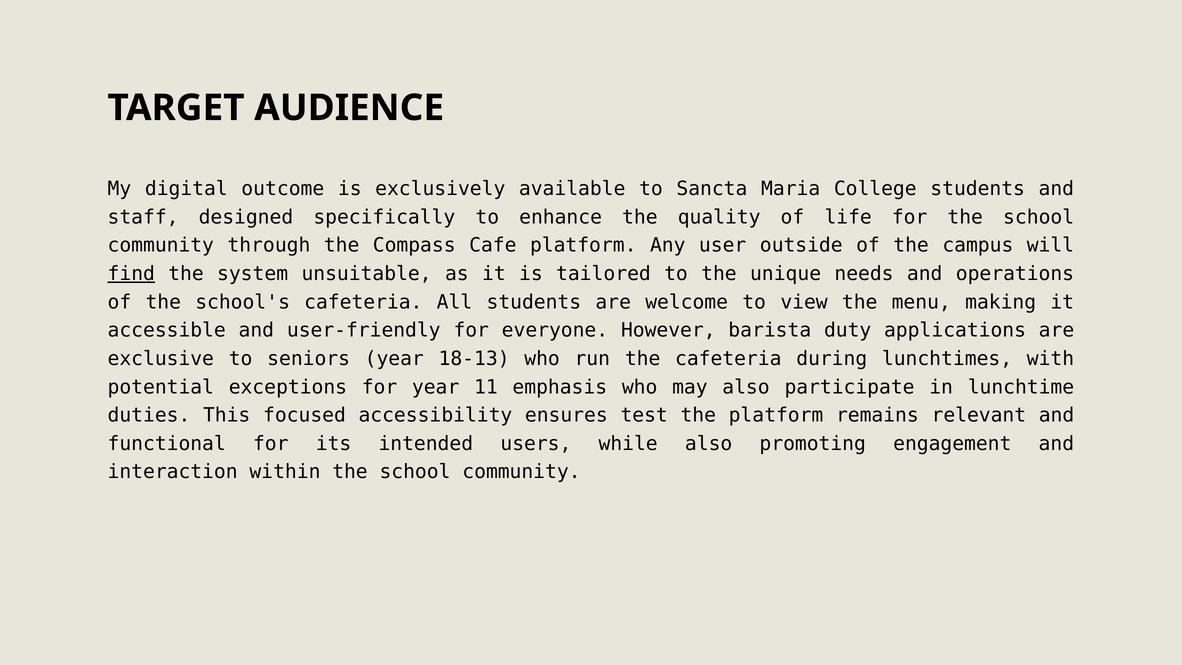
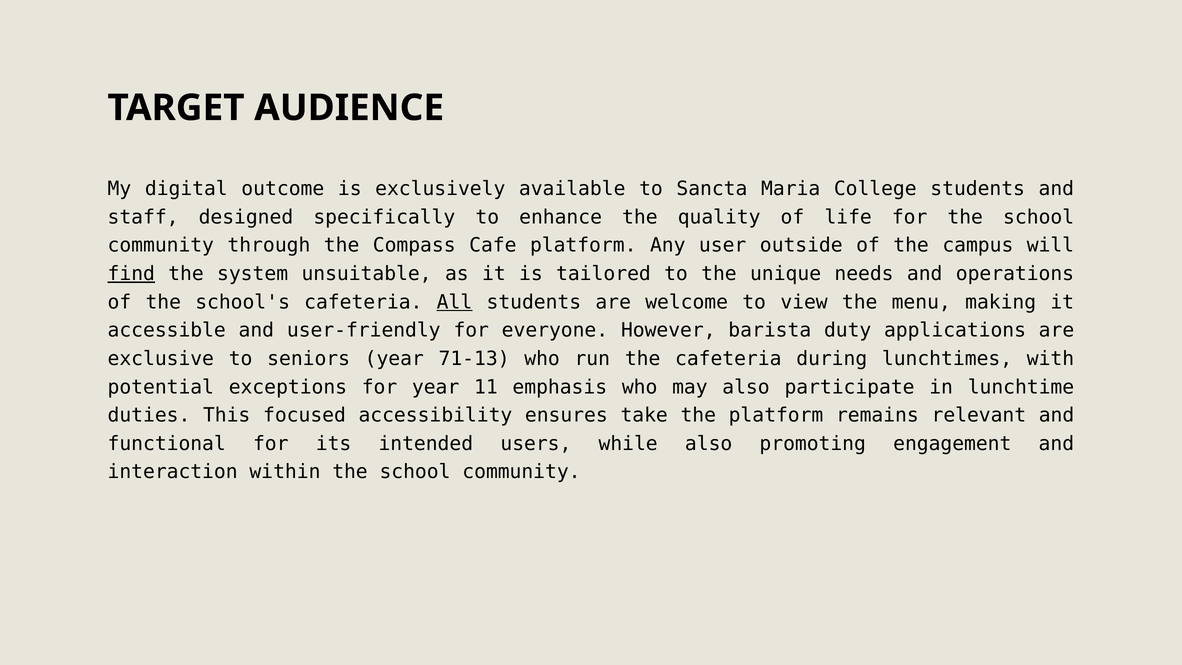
All underline: none -> present (454, 302)
18-13: 18-13 -> 71-13 (474, 359)
test: test -> take (644, 415)
